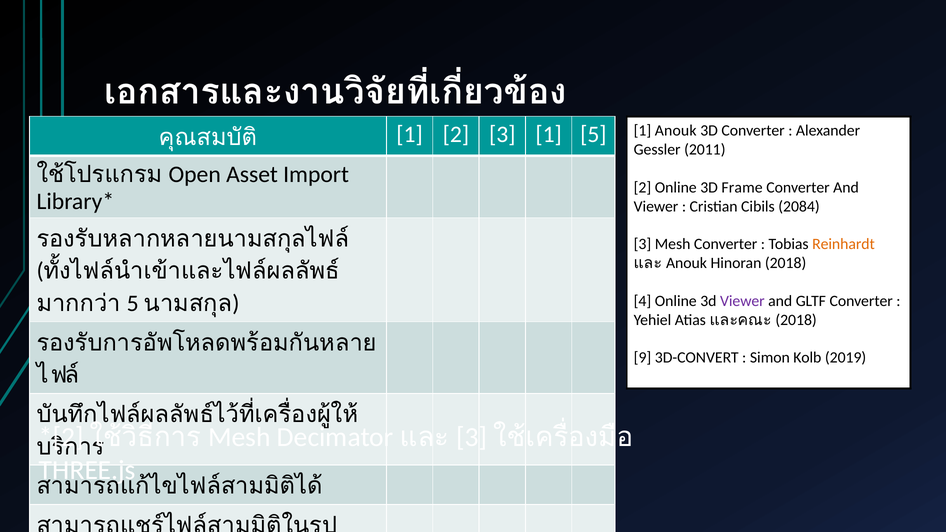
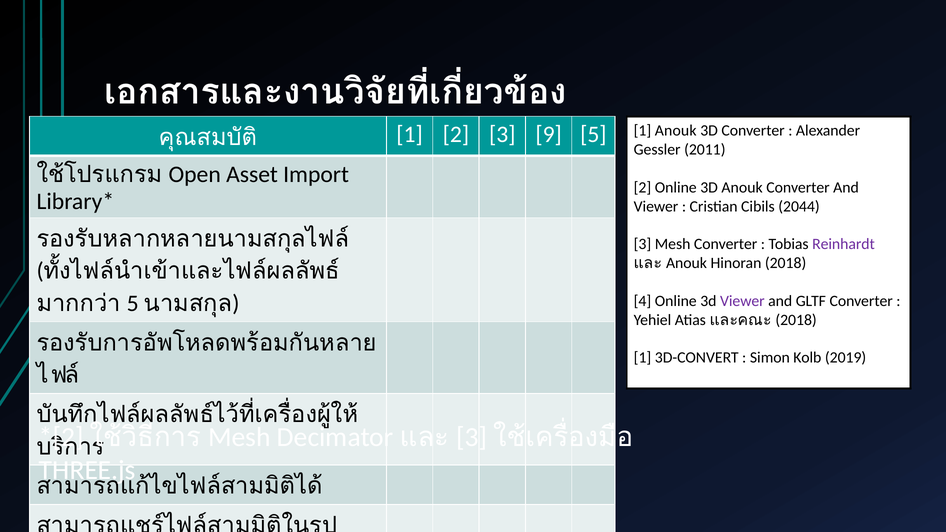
3 1: 1 -> 9 (549, 135)
3D Frame: Frame -> Anouk (742, 188)
2084: 2084 -> 2044 (799, 206)
Reinhardt colour: orange -> purple (843, 244)
9: 9 -> 1 (643, 358)
